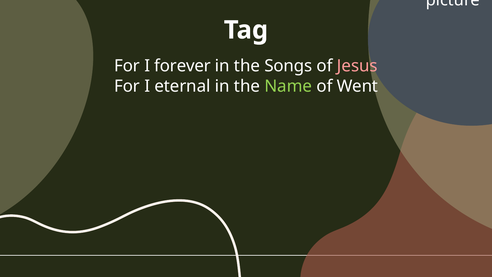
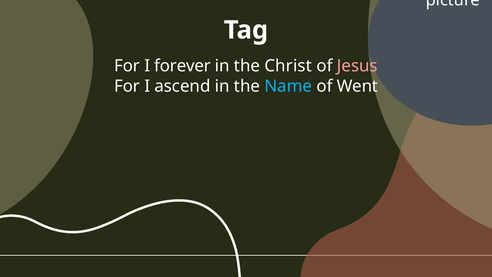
Songs: Songs -> Christ (288, 66)
eternal: eternal -> ascend (182, 86)
Name colour: light green -> light blue (288, 86)
